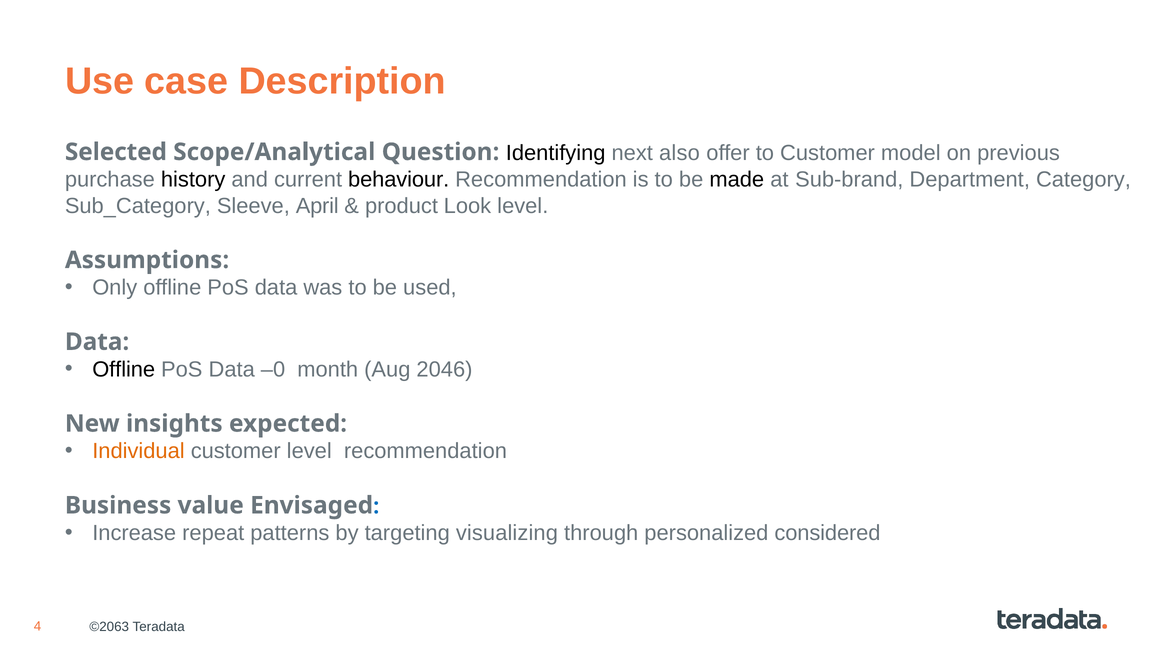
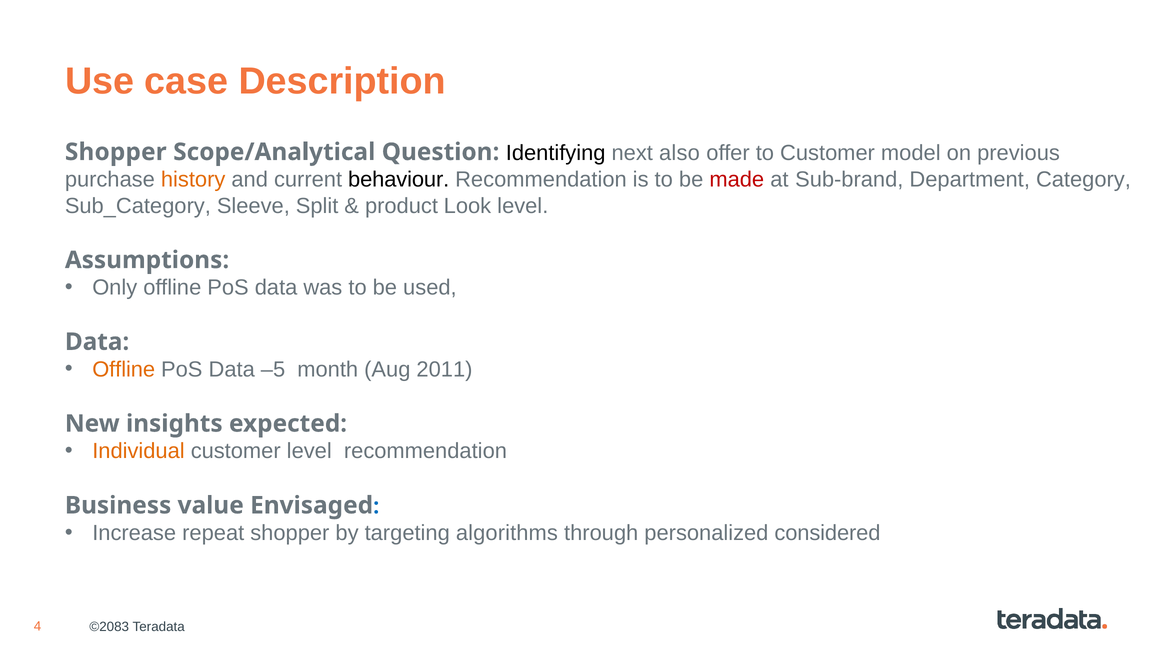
Selected: Selected -> Shopper (116, 152)
history colour: black -> orange (193, 180)
made colour: black -> red (737, 180)
April: April -> Split (317, 206)
Offline colour: black -> orange (124, 369)
–0: –0 -> –5 (273, 369)
2046: 2046 -> 2011 (445, 369)
repeat patterns: patterns -> shopper (290, 533)
visualizing: visualizing -> algorithms (507, 533)
©2063: ©2063 -> ©2083 (109, 627)
